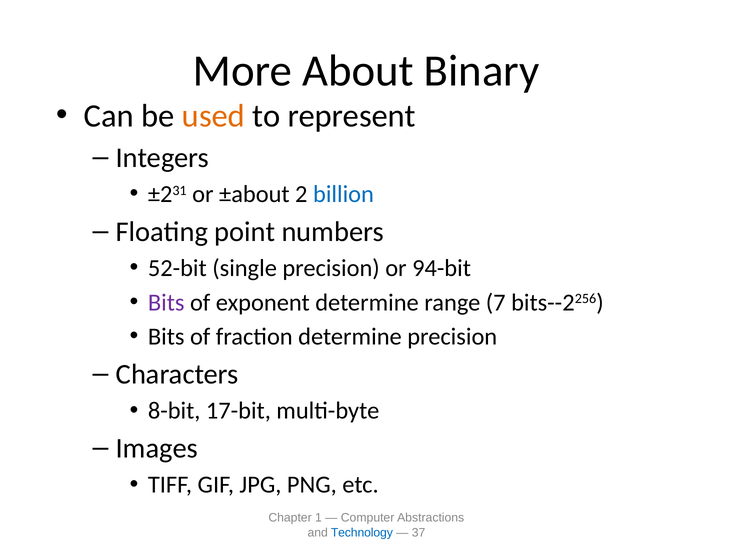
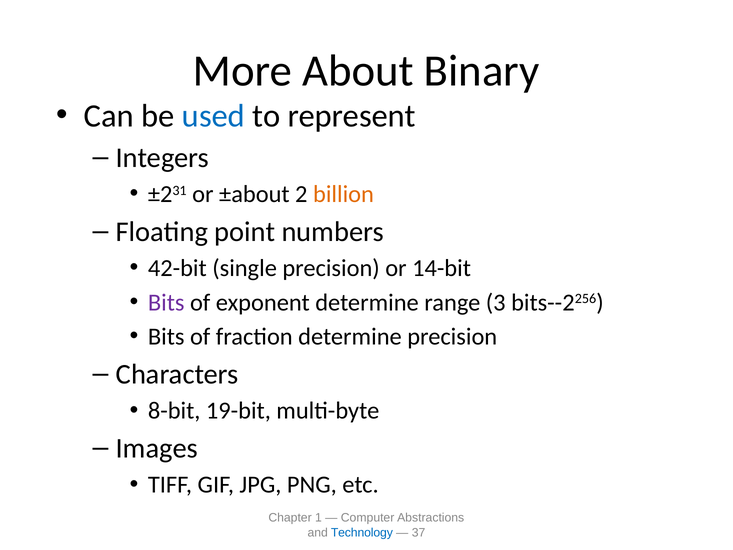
used colour: orange -> blue (214, 116)
billion colour: blue -> orange (344, 194)
52-bit: 52-bit -> 42-bit (177, 268)
94-bit: 94-bit -> 14-bit (442, 268)
7: 7 -> 3 (496, 302)
17-bit: 17-bit -> 19-bit (238, 411)
